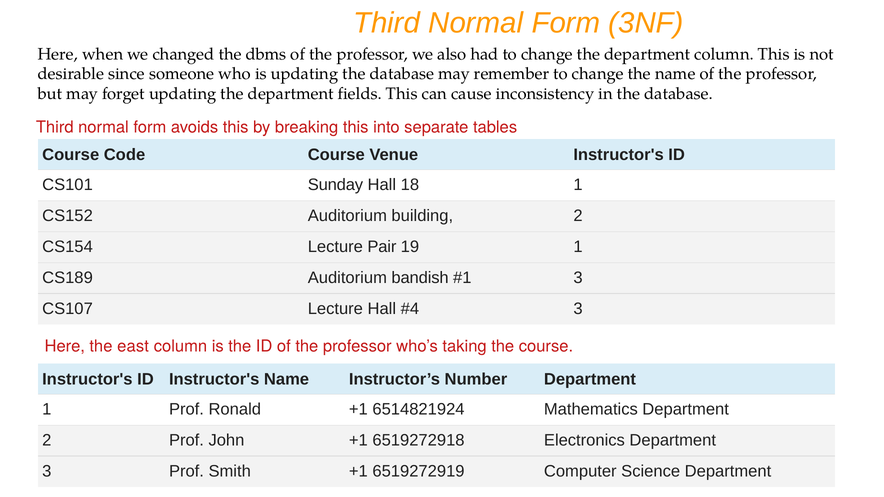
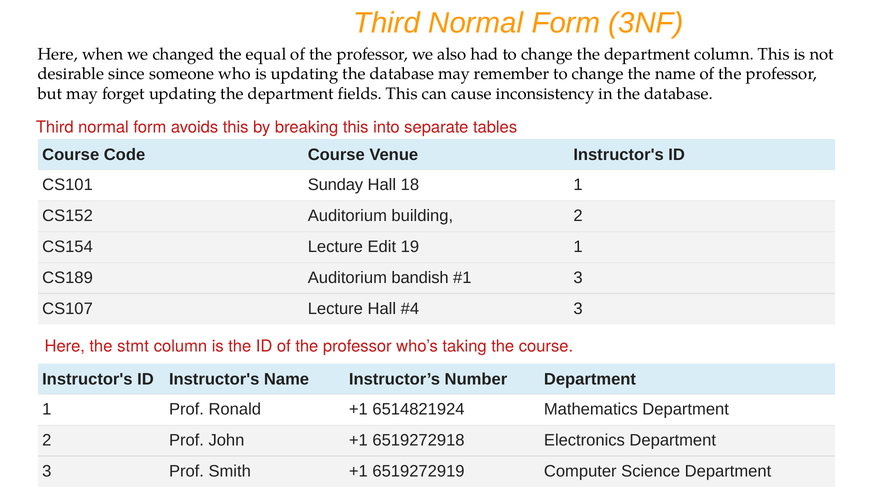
dbms: dbms -> equal (266, 54)
Pair: Pair -> Edit (382, 247)
east: east -> stmt (133, 346)
